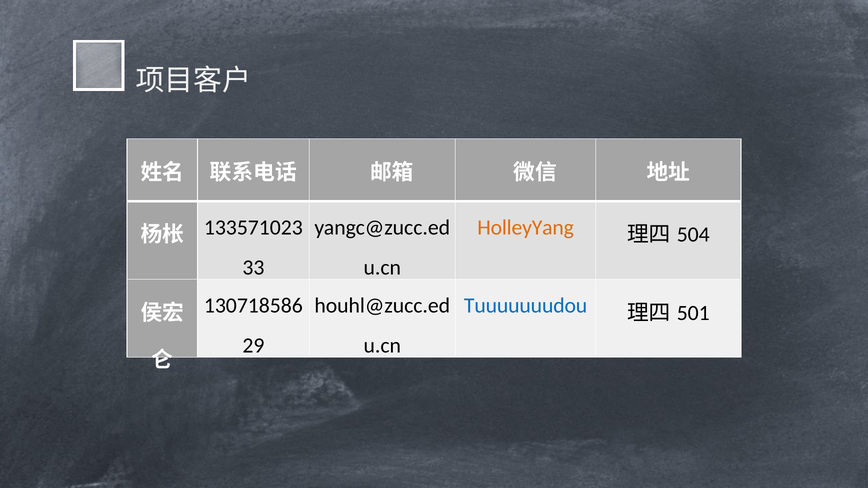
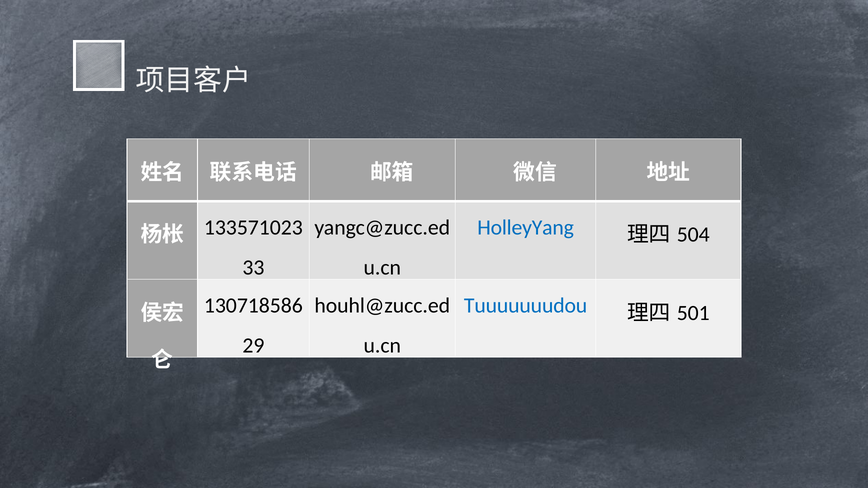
HolleyYang colour: orange -> blue (526, 228)
